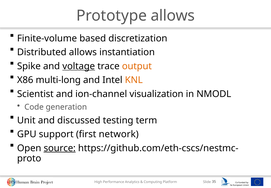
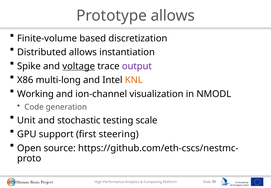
output colour: orange -> purple (137, 66)
Scientist: Scientist -> Working (35, 94)
discussed: discussed -> stochastic (79, 120)
term: term -> scale (147, 120)
network: network -> steering (119, 134)
source underline: present -> none (60, 148)
